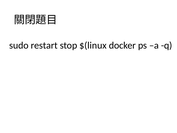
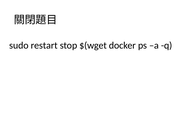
$(linux: $(linux -> $(wget (93, 45)
